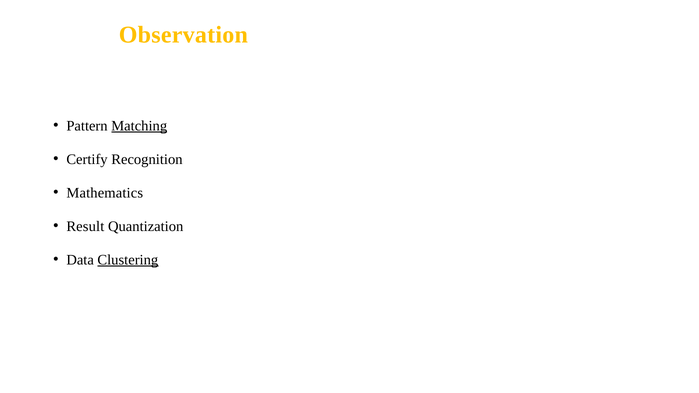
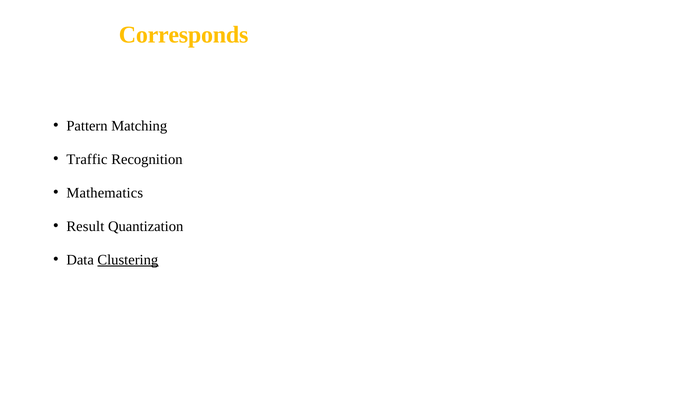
Observation: Observation -> Corresponds (184, 35)
Matching underline: present -> none (139, 126)
Certify: Certify -> Traffic (87, 159)
